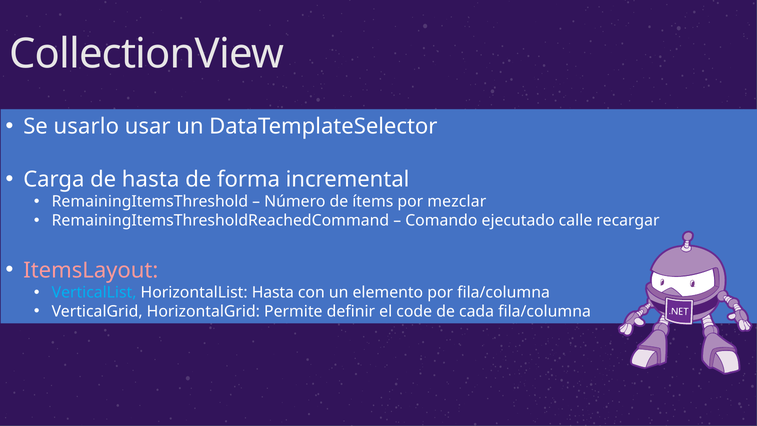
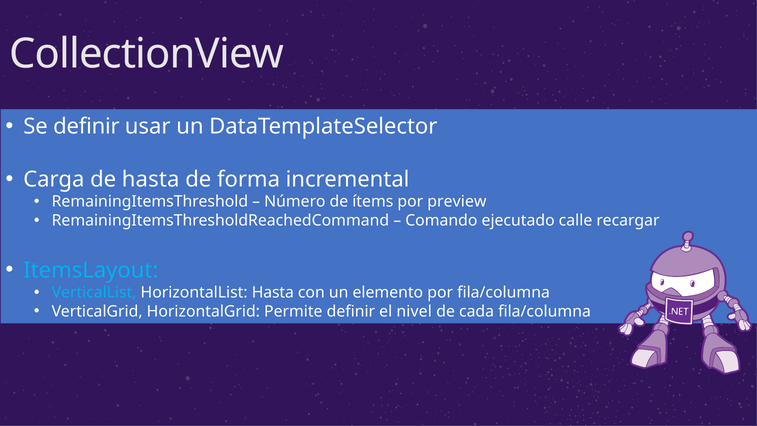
Se usarlo: usarlo -> definir (86, 126)
mezclar: mezclar -> preview (457, 202)
ItemsLayout colour: pink -> light blue (91, 270)
code: code -> nivel (414, 311)
